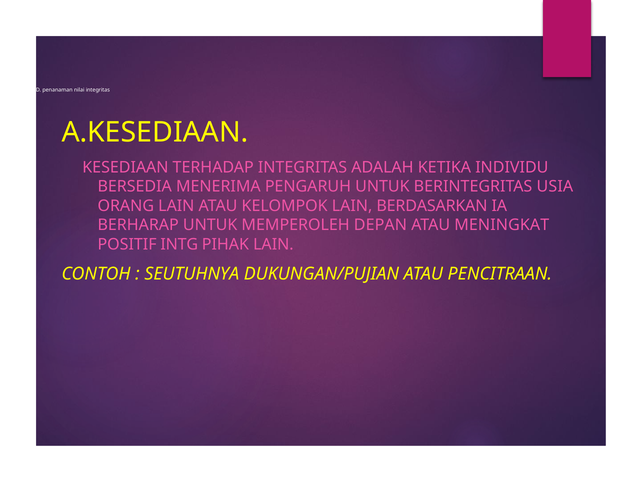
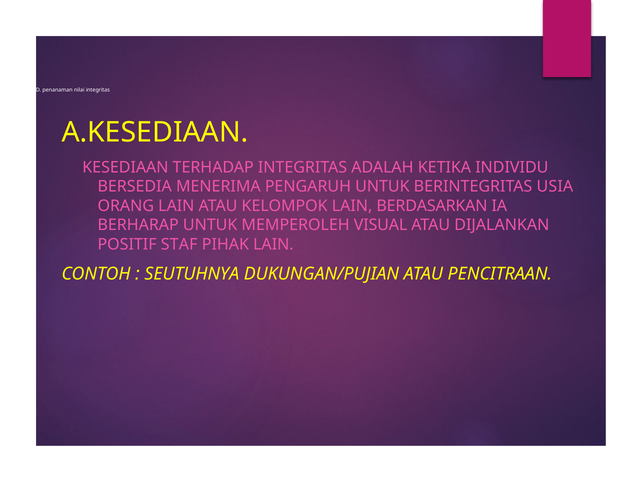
DEPAN: DEPAN -> VISUAL (381, 225)
MENINGKAT: MENINGKAT -> DIJALANKAN (502, 225)
INTG: INTG -> STAF (179, 244)
